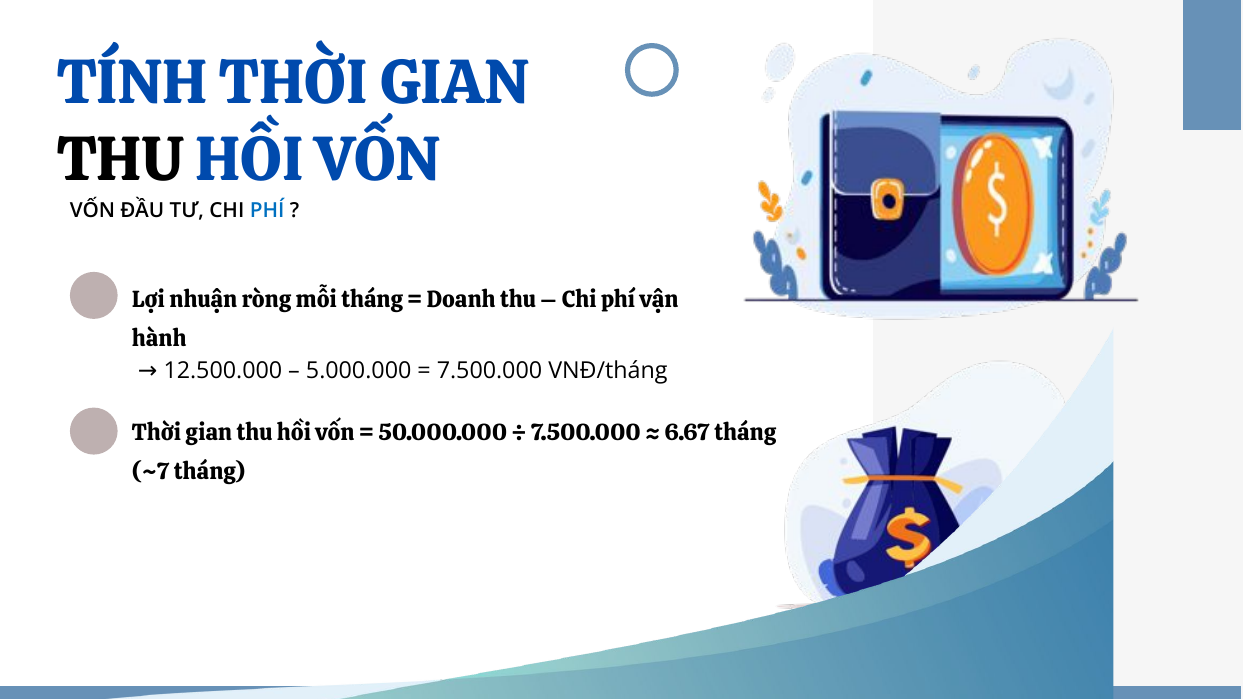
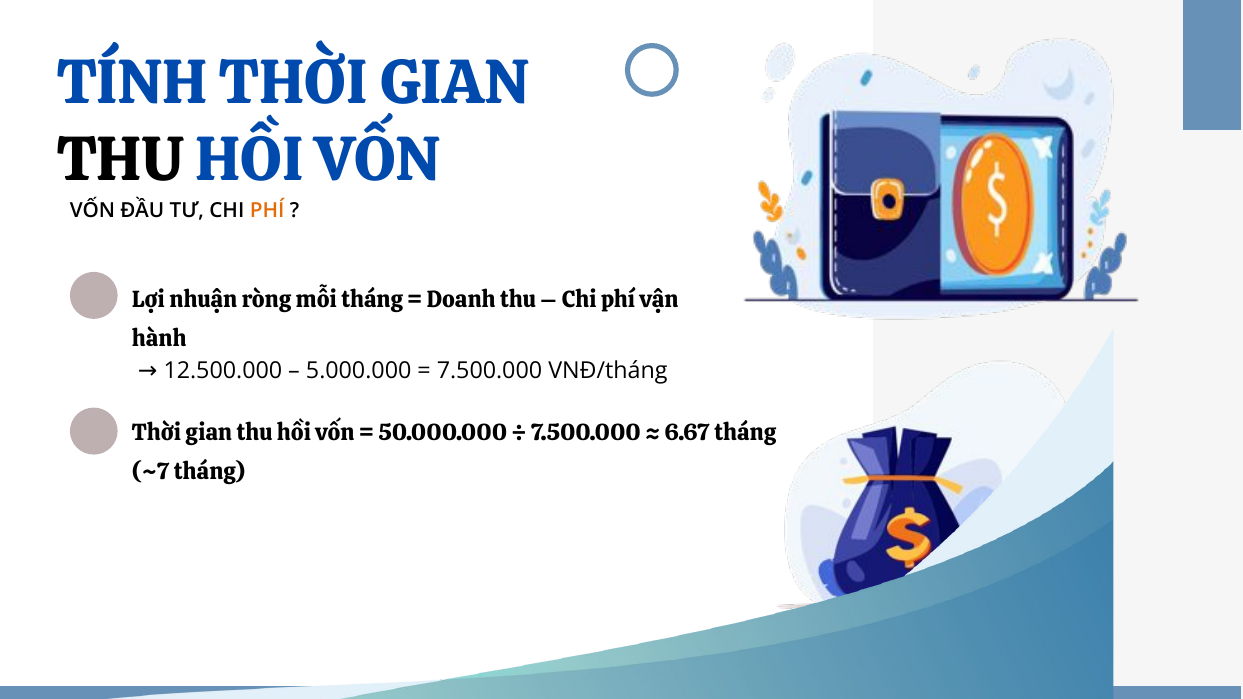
PHÍ colour: blue -> orange (267, 210)
